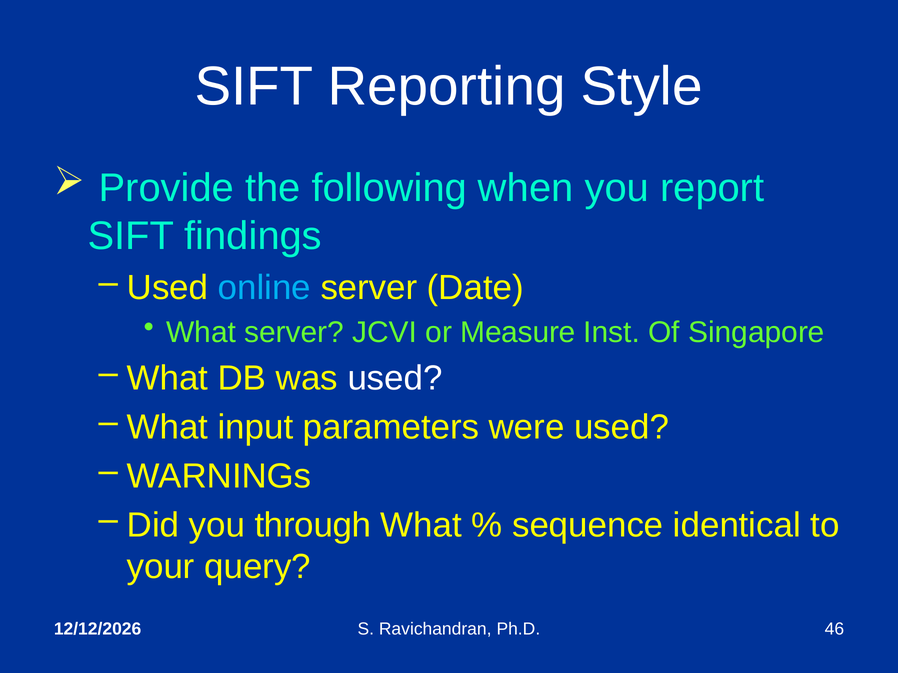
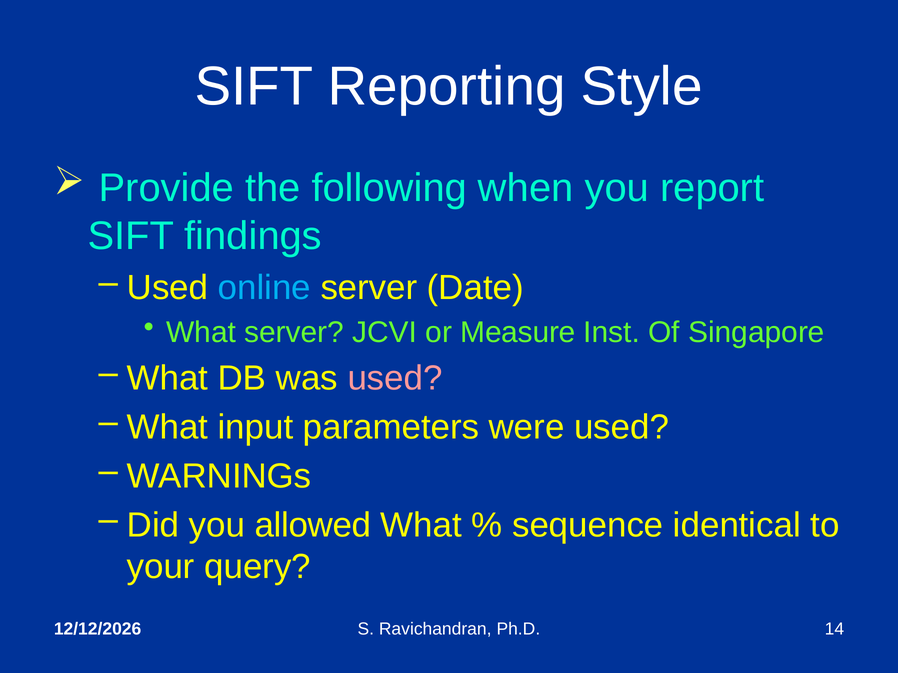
used colour: white -> pink (395, 379)
through: through -> allowed (313, 525)
46: 46 -> 14 (834, 630)
